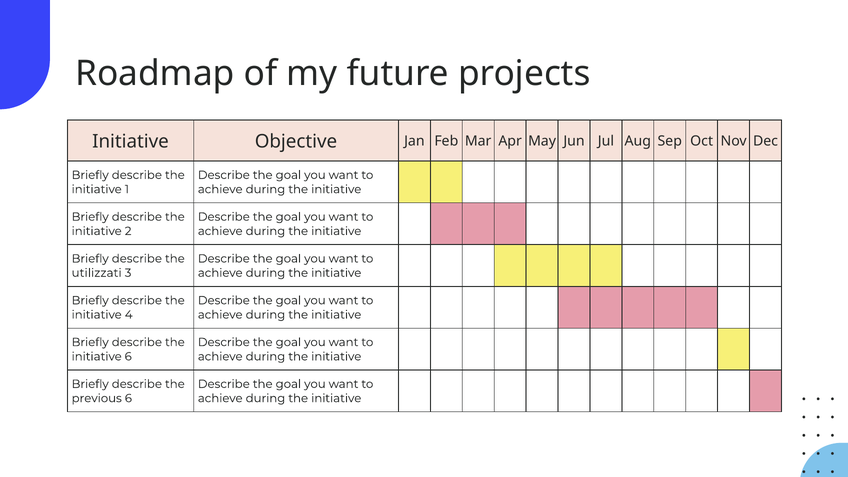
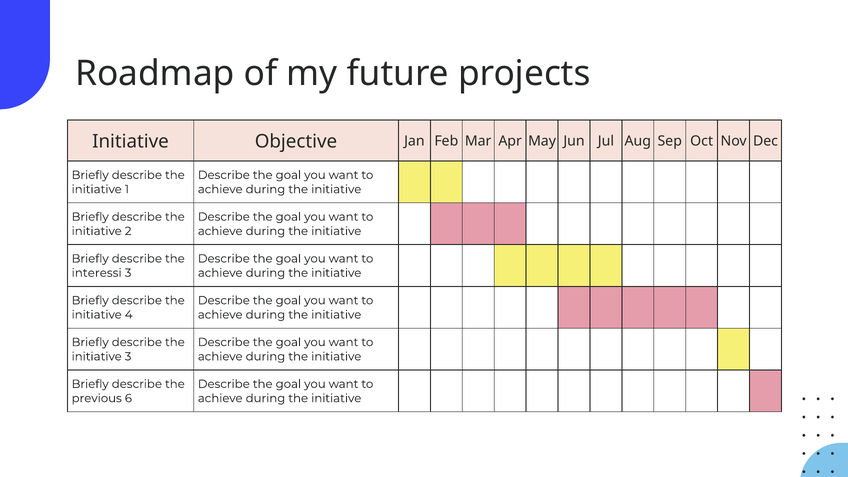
utilizzati: utilizzati -> interessi (97, 273)
initiative 6: 6 -> 3 (128, 357)
